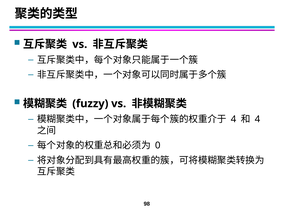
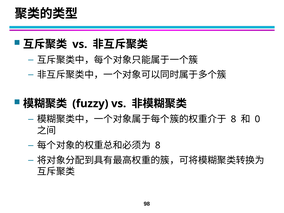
4: 4 -> 8 (233, 119)
4: 4 -> 0 (257, 119)
0: 0 -> 8 (158, 145)
